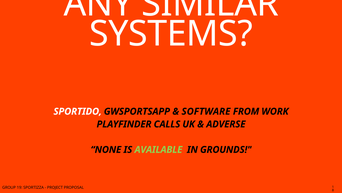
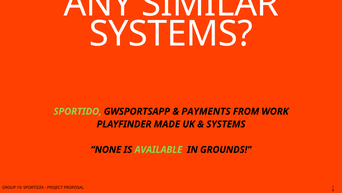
SPORTIDO colour: white -> light green (78, 111)
SOFTWARE: SOFTWARE -> PAYMENTS (206, 111)
CALLS: CALLS -> MADE (167, 124)
ADVERSE: ADVERSE -> SYSTEMS (226, 124)
